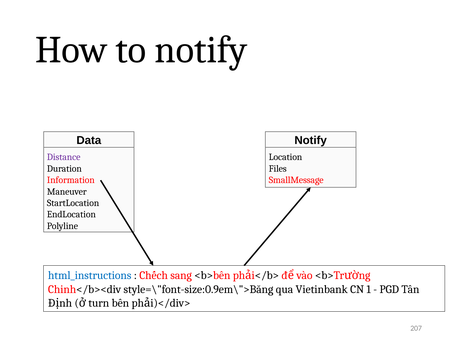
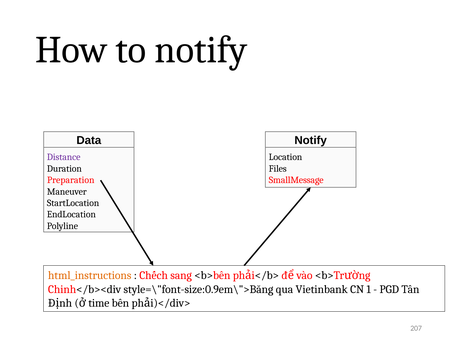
Information: Information -> Preparation (71, 180)
html_instructions colour: blue -> orange (90, 275)
turn: turn -> time (99, 303)
